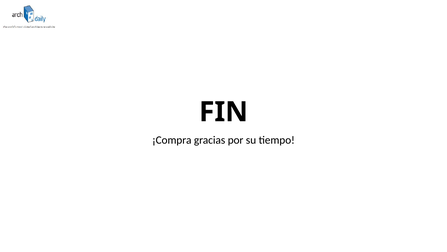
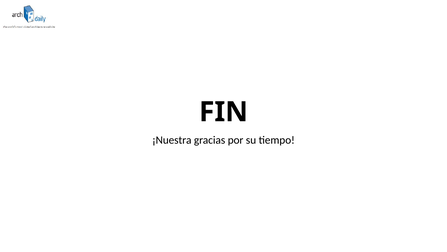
¡Compra: ¡Compra -> ¡Nuestra (172, 140)
